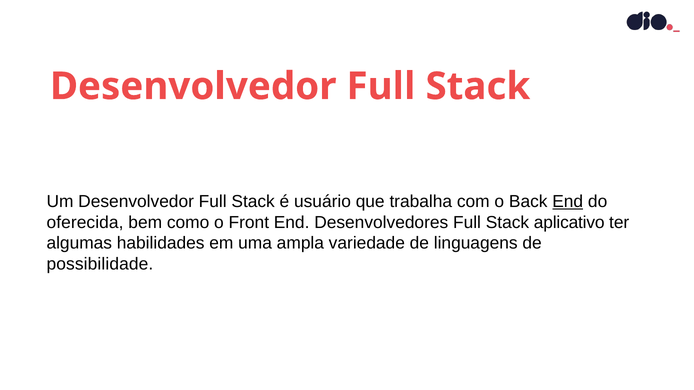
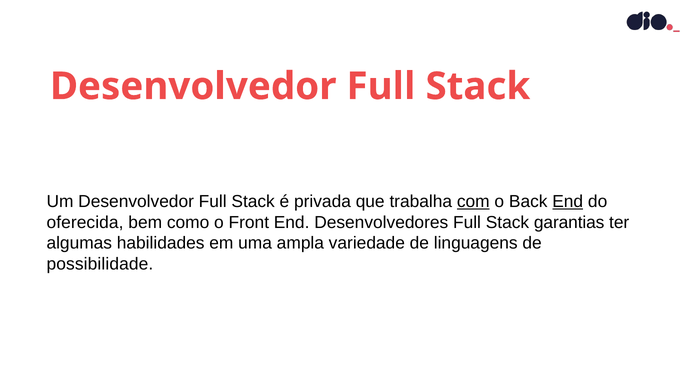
usuário: usuário -> privada (322, 202)
com underline: none -> present (473, 202)
aplicativo: aplicativo -> garantias (569, 223)
